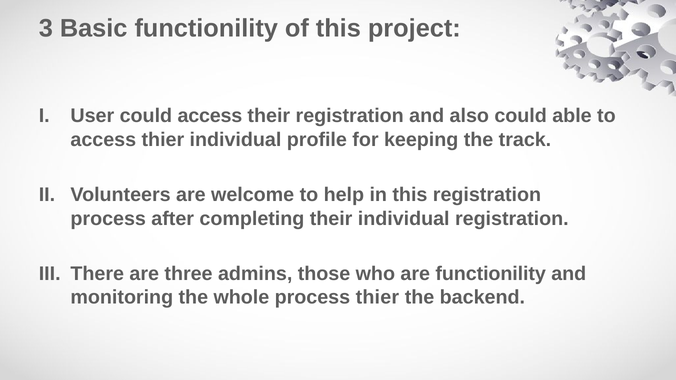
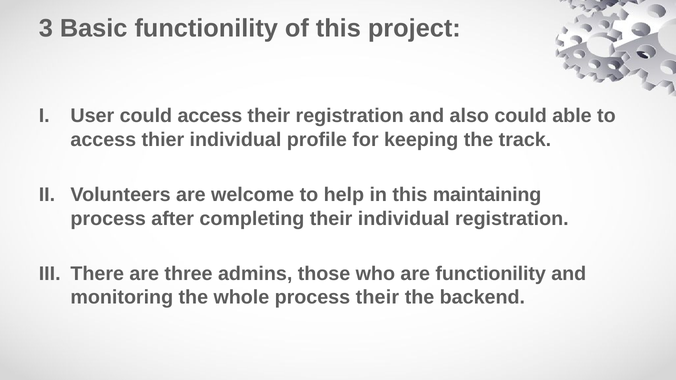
this registration: registration -> maintaining (487, 195)
process thier: thier -> their (377, 298)
